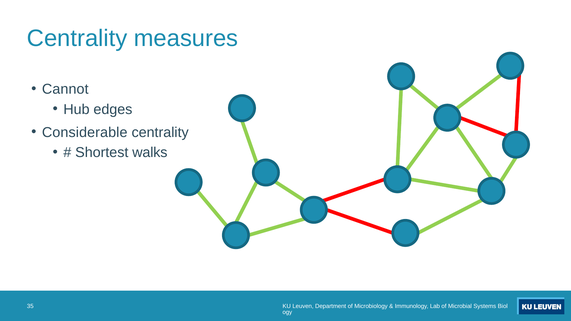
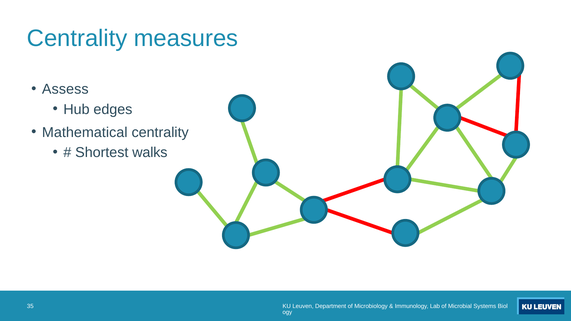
Cannot: Cannot -> Assess (65, 89)
Considerable: Considerable -> Mathematical (85, 132)
